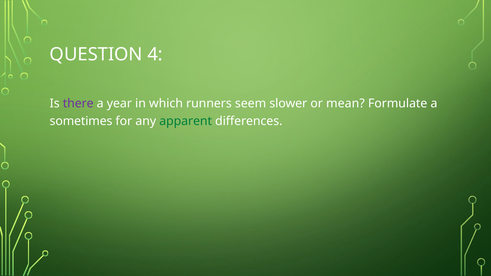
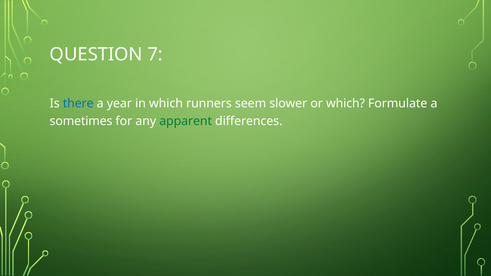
4: 4 -> 7 (155, 55)
there colour: purple -> blue (78, 104)
or mean: mean -> which (345, 104)
